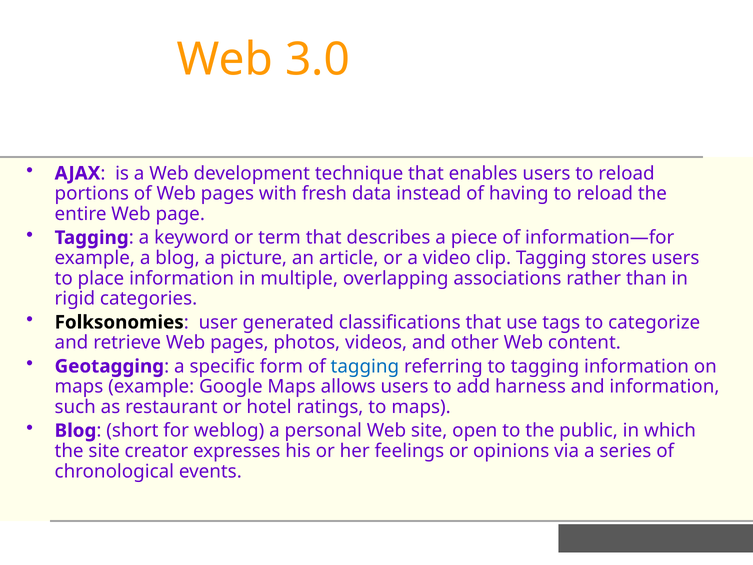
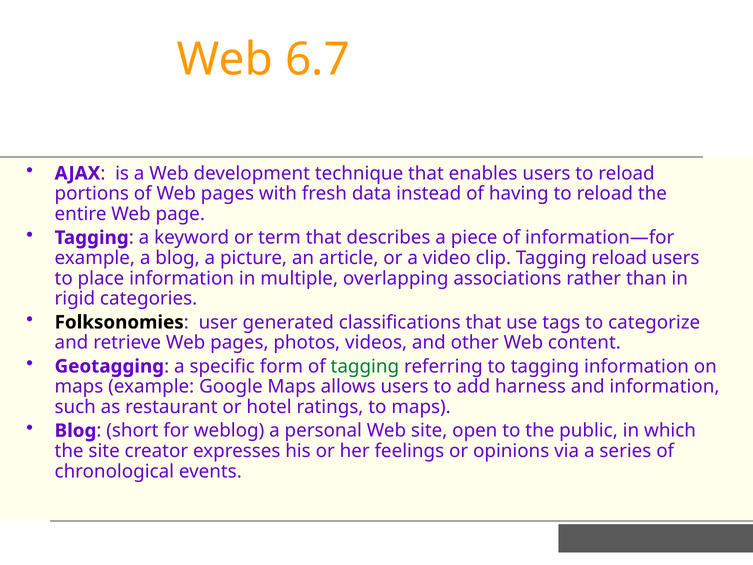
3.0: 3.0 -> 6.7 (318, 60)
Tagging stores: stores -> reload (619, 258)
tagging colour: blue -> green (365, 366)
